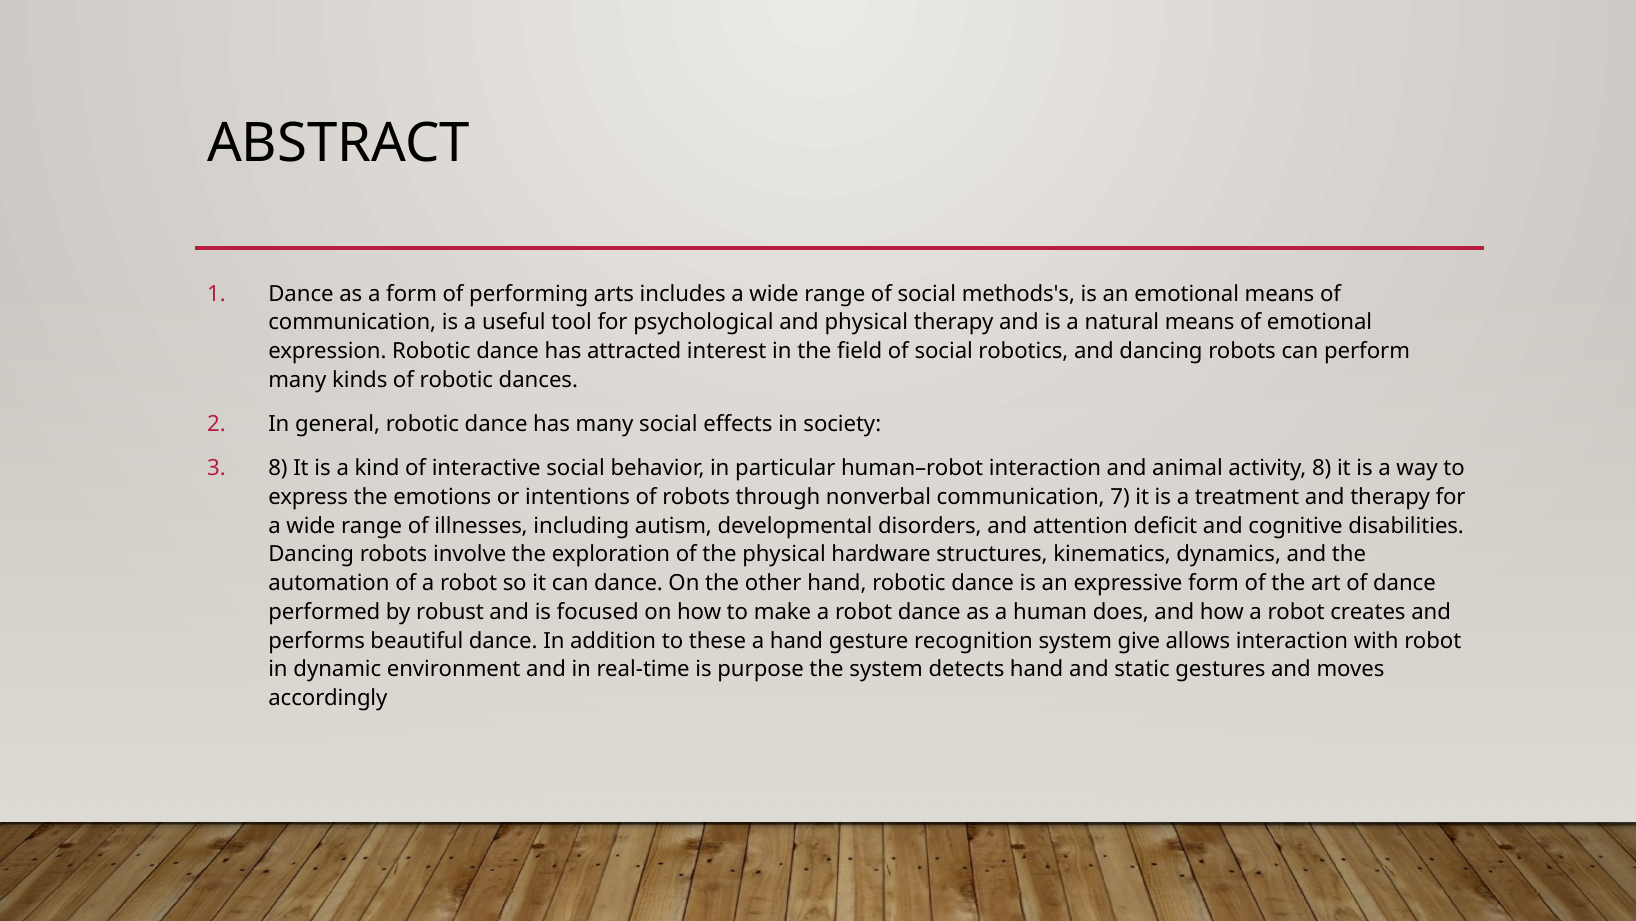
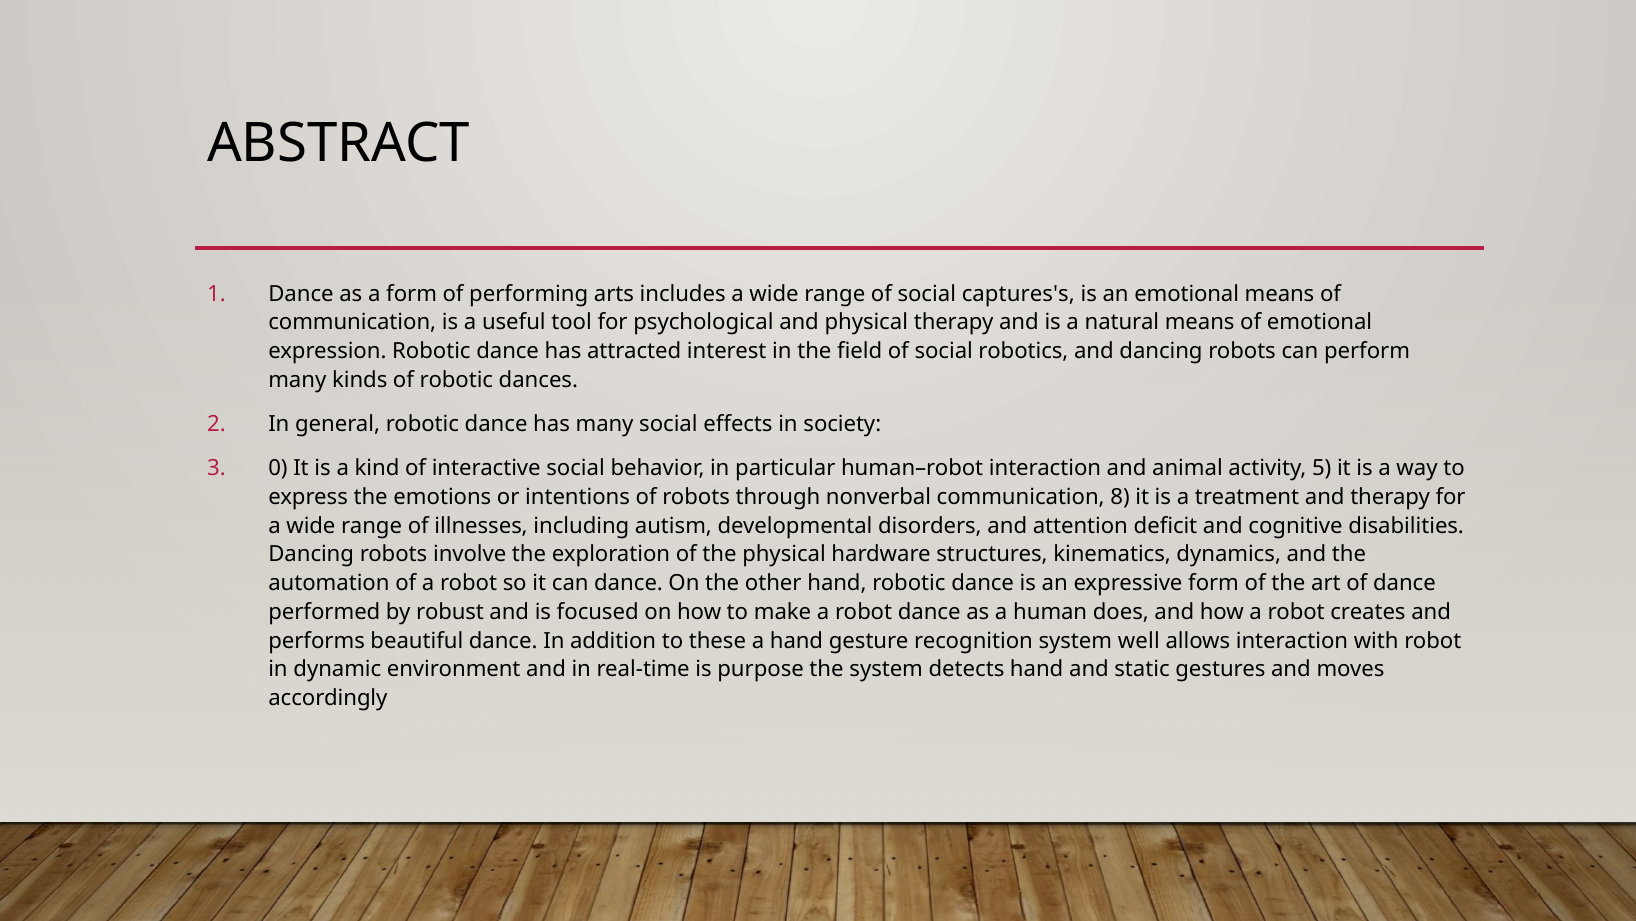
methods's: methods's -> captures's (1018, 294)
3 8: 8 -> 0 (278, 468)
activity 8: 8 -> 5 (1322, 468)
7: 7 -> 8 (1120, 497)
give: give -> well (1139, 640)
